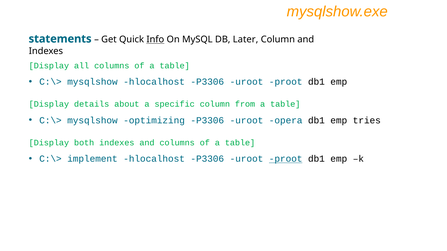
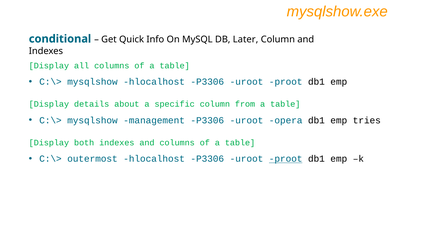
statements: statements -> conditional (60, 39)
Info underline: present -> none (155, 40)
optimizing: optimizing -> management (154, 121)
implement: implement -> outermost (92, 159)
